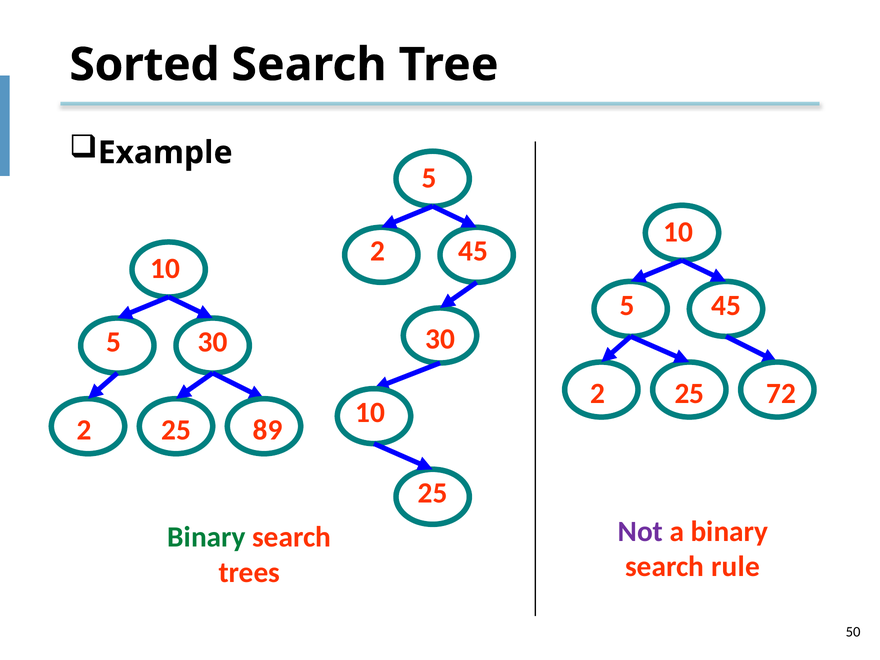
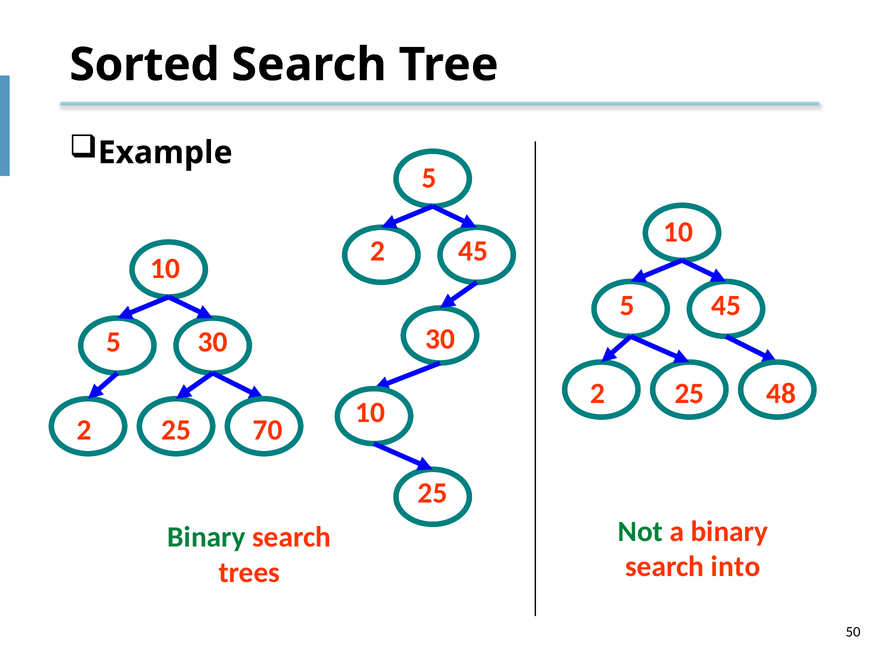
72: 72 -> 48 (781, 393)
89: 89 -> 70 (268, 430)
Not colour: purple -> green (640, 531)
rule: rule -> into (736, 567)
